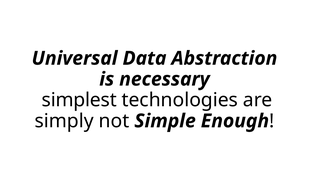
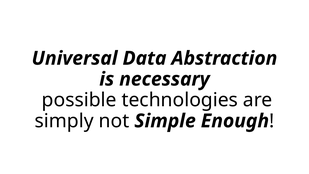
simplest: simplest -> possible (79, 100)
